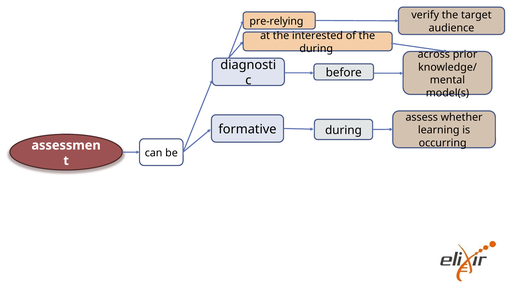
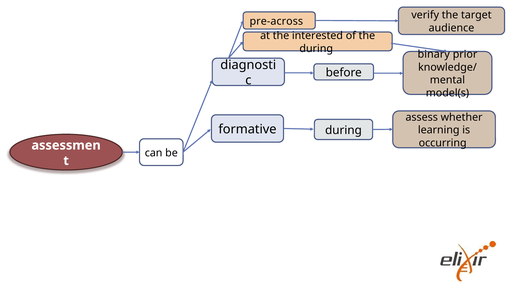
pre-relying: pre-relying -> pre-across (276, 21)
across: across -> binary (434, 54)
